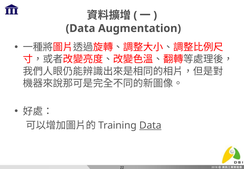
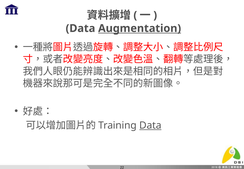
Augmentation underline: none -> present (140, 28)
